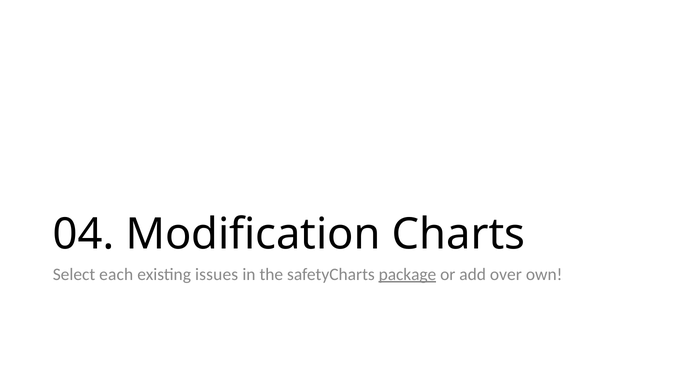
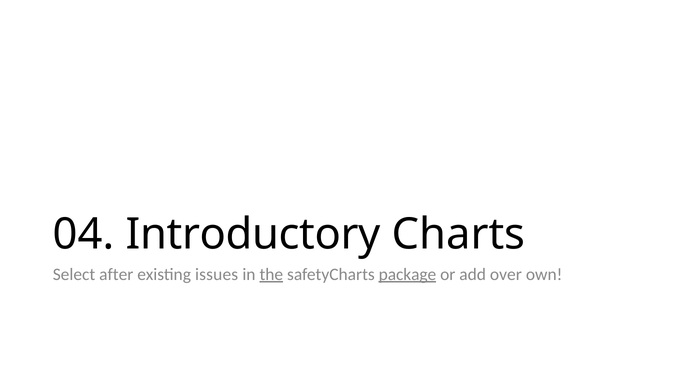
Modification: Modification -> Introductory (253, 234)
each: each -> after (116, 274)
the underline: none -> present (271, 274)
